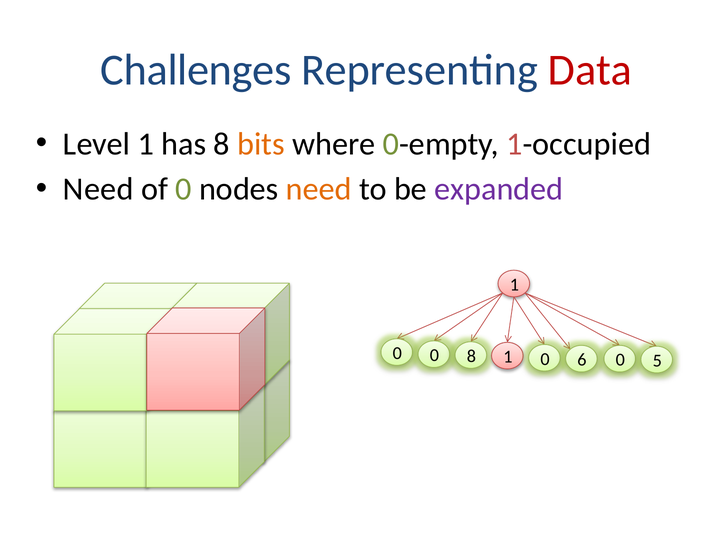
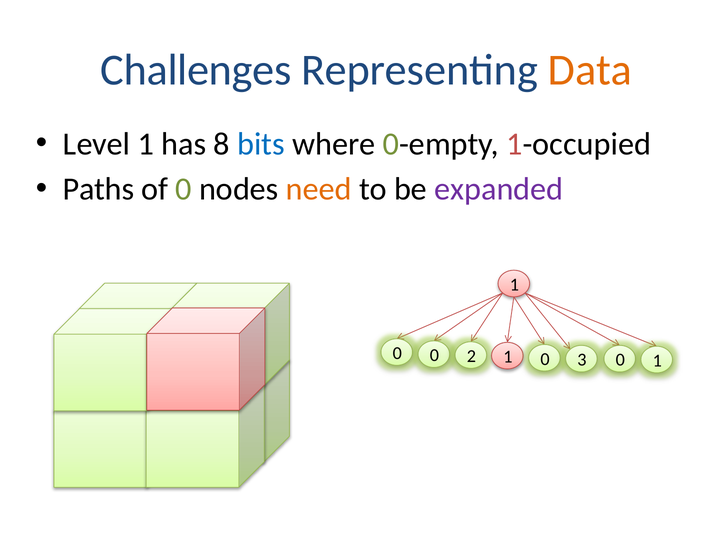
Data colour: red -> orange (590, 70)
bits colour: orange -> blue (261, 144)
Need: Need -> Paths (99, 189)
0 8: 8 -> 2 (471, 356)
6: 6 -> 3 (582, 360)
0 5: 5 -> 1 (657, 360)
